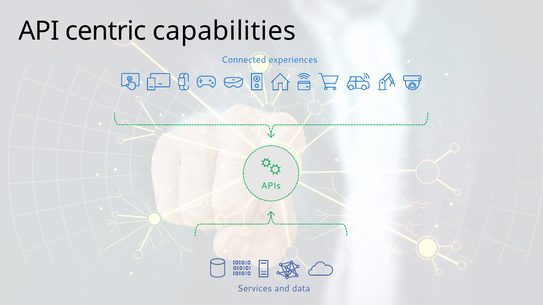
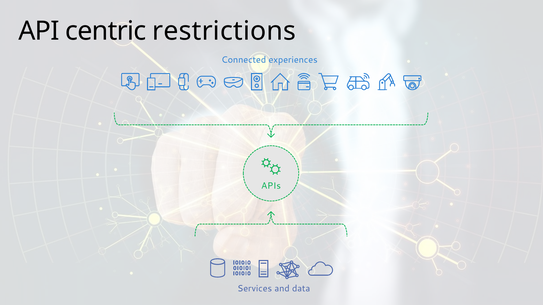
capabilities: capabilities -> restrictions (224, 31)
